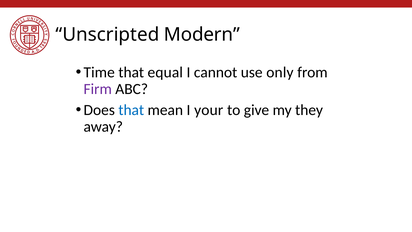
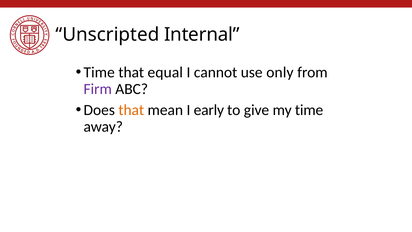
Modern: Modern -> Internal (202, 35)
that colour: blue -> orange (131, 110)
your: your -> early (209, 110)
my they: they -> time (309, 110)
